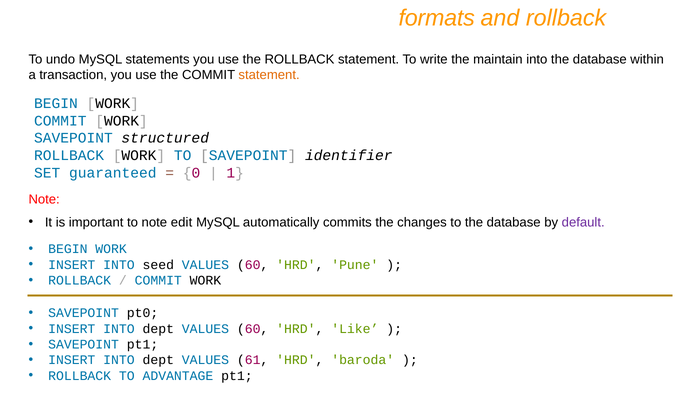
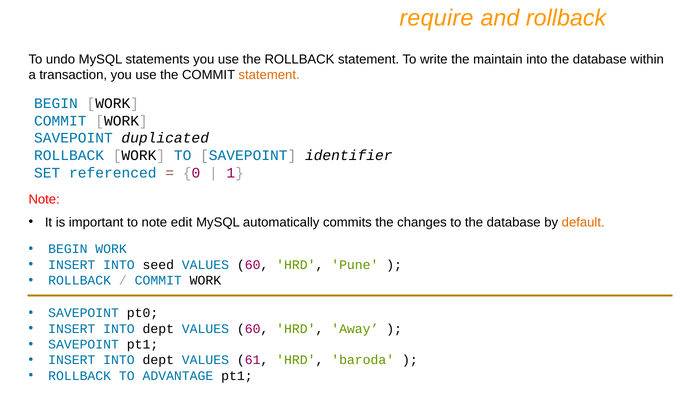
formats: formats -> require (436, 18)
structured: structured -> duplicated (165, 138)
guaranteed: guaranteed -> referenced (113, 173)
default colour: purple -> orange (583, 222)
Like: Like -> Away (355, 329)
